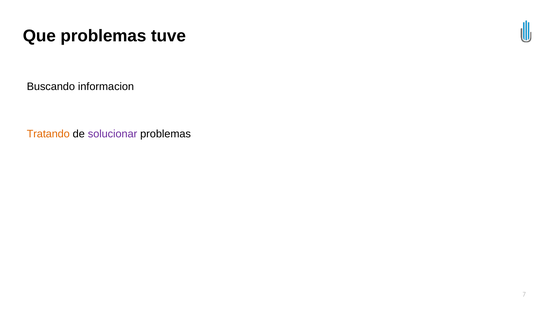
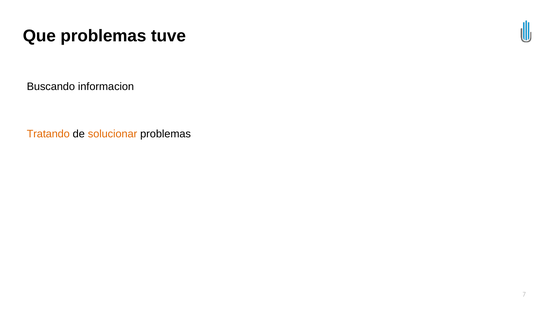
solucionar colour: purple -> orange (113, 134)
